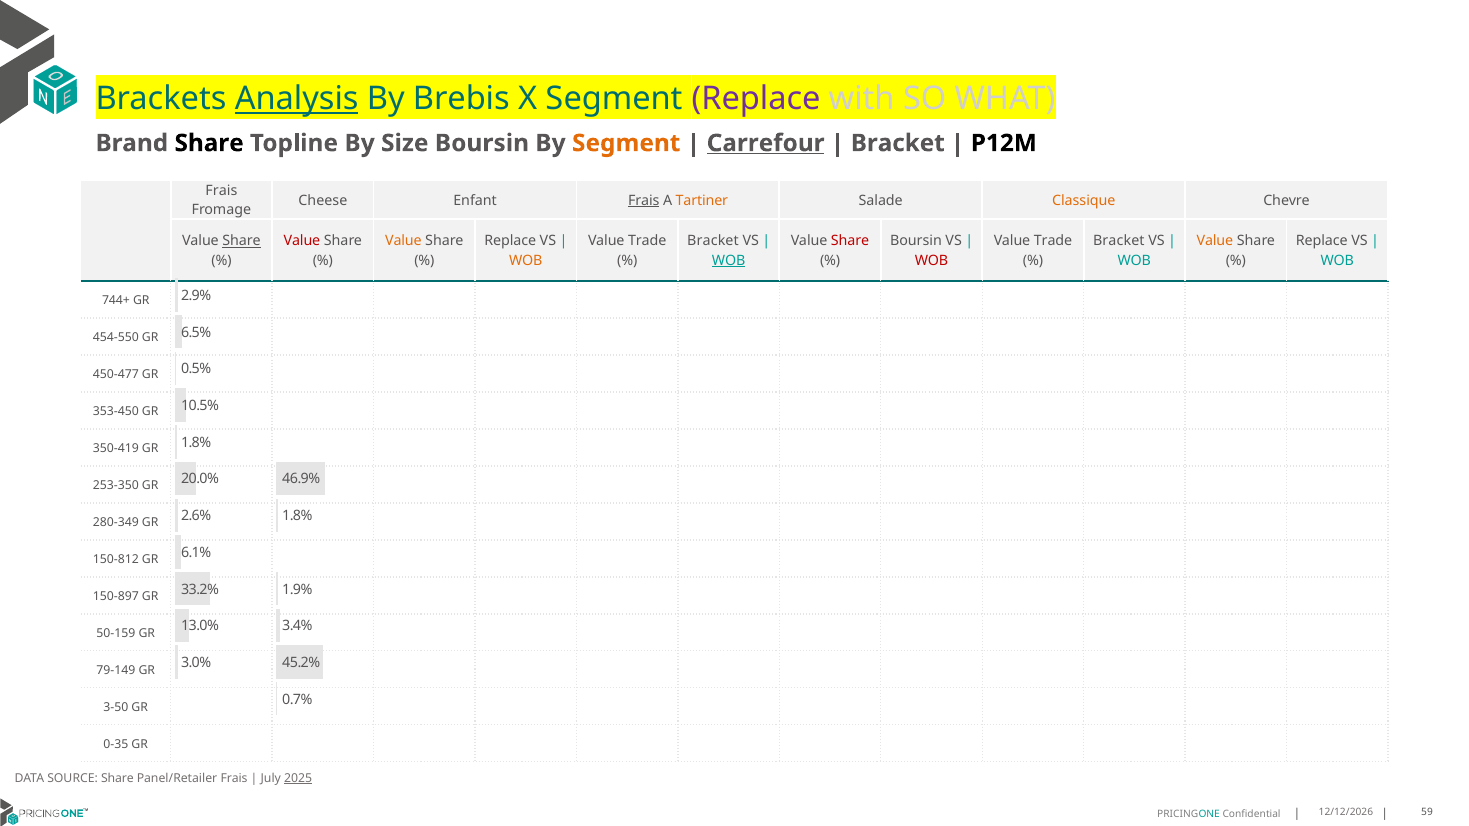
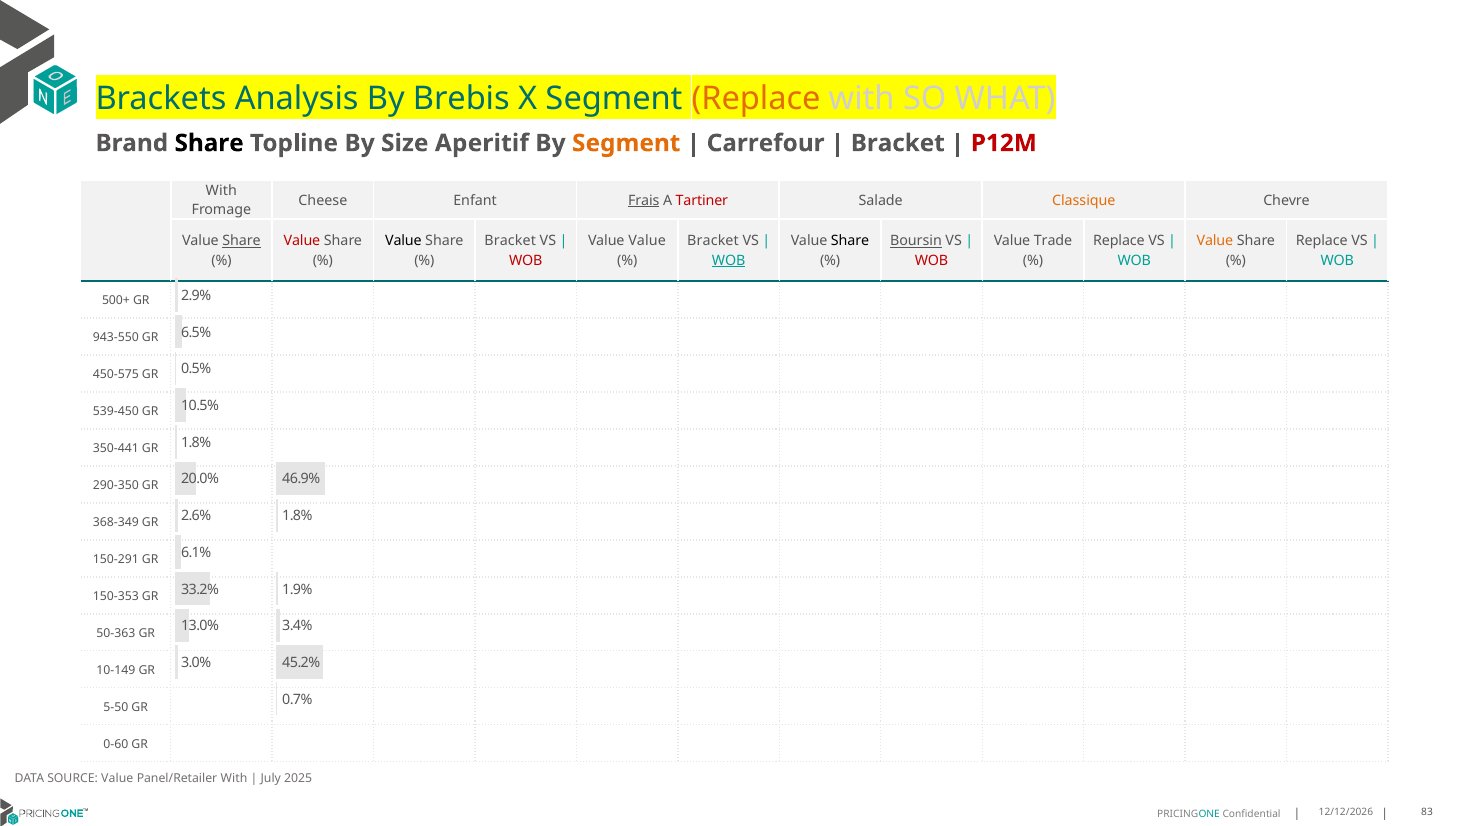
Analysis underline: present -> none (297, 99)
Replace colour: purple -> orange (756, 99)
Size Boursin: Boursin -> Aperitif (482, 143)
Carrefour underline: present -> none (766, 143)
P12M colour: black -> red (1004, 143)
Frais: Frais -> With (221, 191)
Tartiner colour: orange -> red (702, 201)
Value colour: orange -> black (403, 241)
Replace: Replace -> Bracket (510, 241)
Trade: Trade -> Value (647, 241)
Share colour: red -> black (850, 241)
Boursin underline: none -> present (916, 241)
Bracket: Bracket -> Replace (1119, 241)
WOB colour: orange -> red (526, 261)
744+: 744+ -> 500+ (116, 300)
454-550: 454-550 -> 943-550 (116, 337)
450-477: 450-477 -> 450-575 (116, 374)
353-450: 353-450 -> 539-450 (116, 411)
350-419: 350-419 -> 350-441 (116, 448)
253-350: 253-350 -> 290-350 (116, 485)
280-349: 280-349 -> 368-349 (116, 522)
150-812: 150-812 -> 150-291 (116, 559)
150-897: 150-897 -> 150-353 (116, 597)
50-159: 50-159 -> 50-363 (116, 634)
79-149: 79-149 -> 10-149 (116, 671)
3-50: 3-50 -> 5-50 (116, 708)
0-35: 0-35 -> 0-60 (116, 745)
SOURCE Share: Share -> Value (117, 778)
Panel/Retailer Frais: Frais -> With (234, 778)
2025 underline: present -> none (298, 778)
59: 59 -> 83 (1427, 812)
